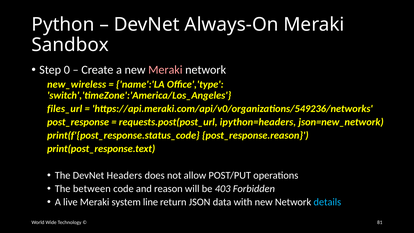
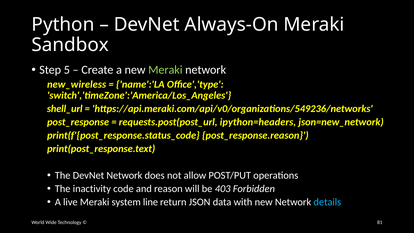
0: 0 -> 5 (67, 70)
Meraki colour: pink -> light green (165, 70)
files_url: files_url -> shell_url (65, 109)
DevNet Headers: Headers -> Network (124, 175)
between: between -> inactivity (92, 189)
